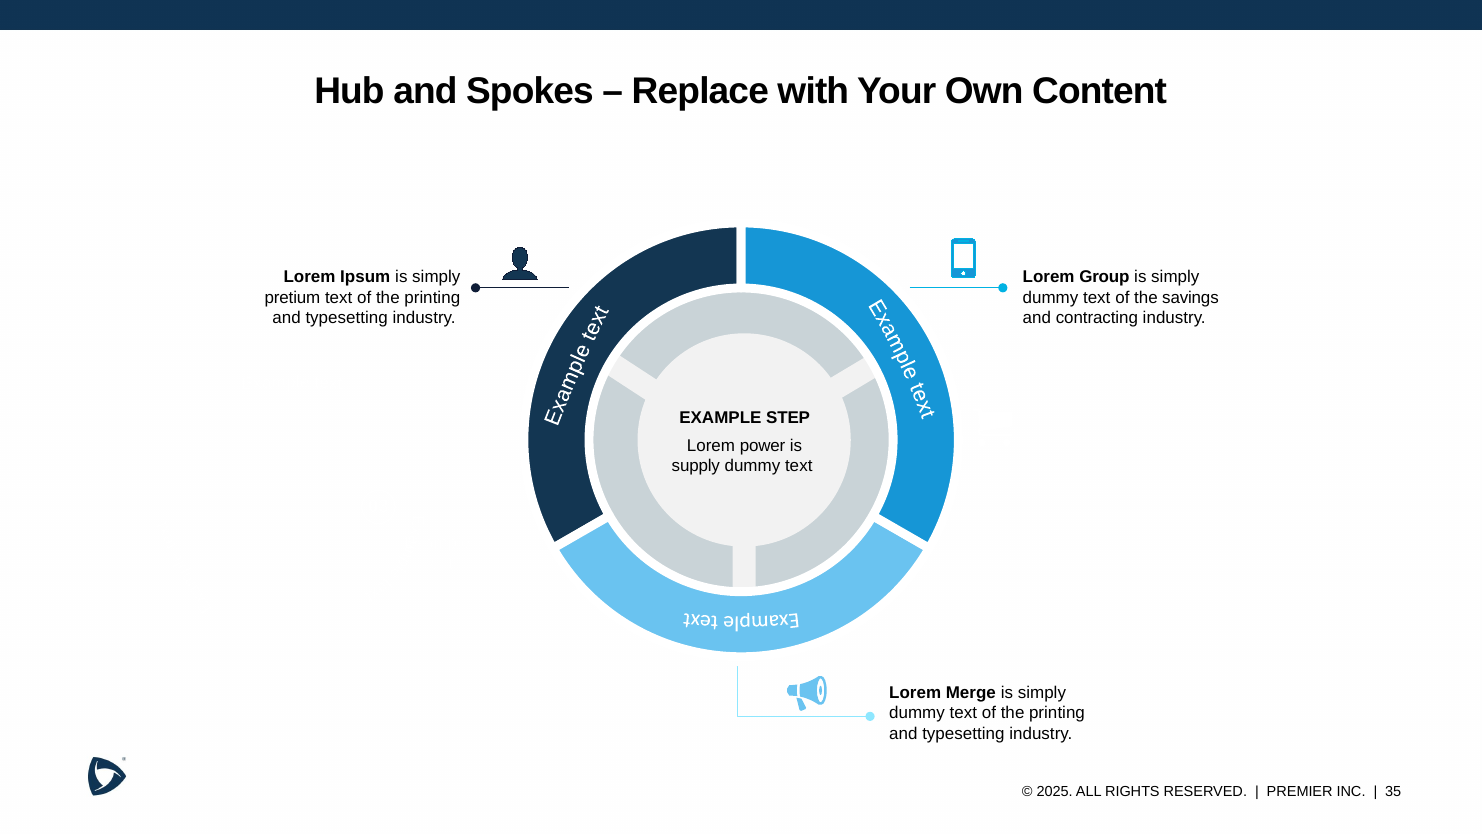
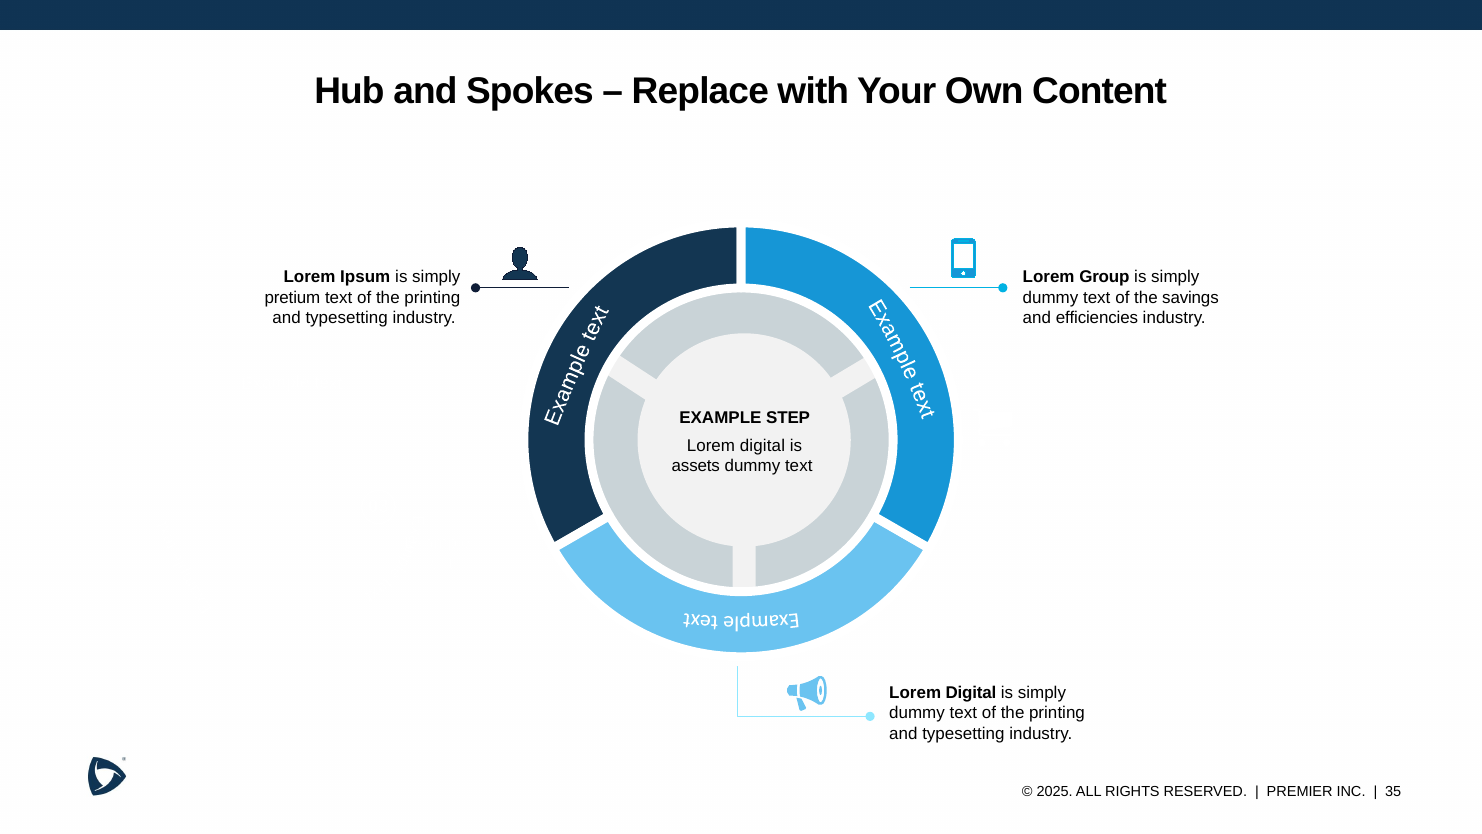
contracting: contracting -> efficiencies (1097, 318)
power: power -> digital (762, 446)
supply: supply -> assets (696, 466)
Merge: Merge -> Digital (971, 693)
